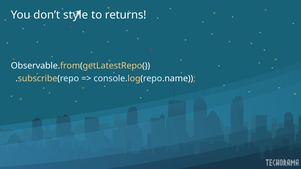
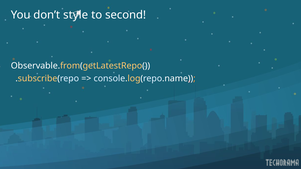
returns: returns -> second (126, 15)
